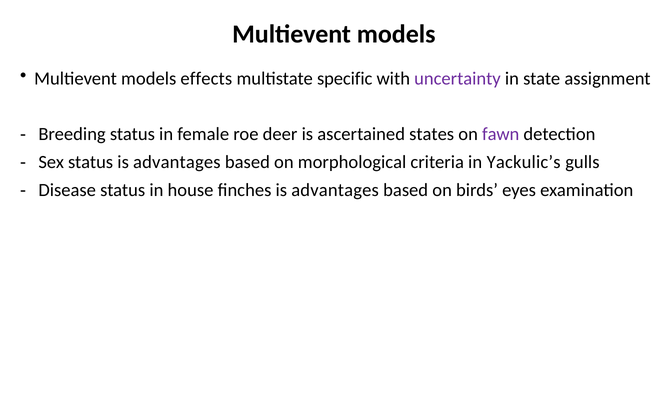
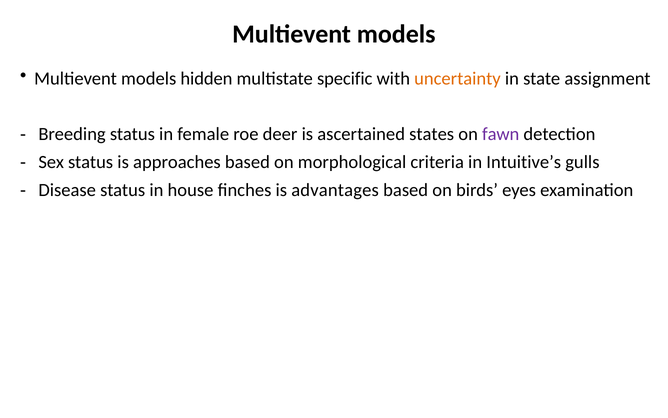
effects: effects -> hidden (206, 78)
uncertainty colour: purple -> orange (457, 78)
status is advantages: advantages -> approaches (177, 162)
Yackulic’s: Yackulic’s -> Intuitive’s (524, 162)
